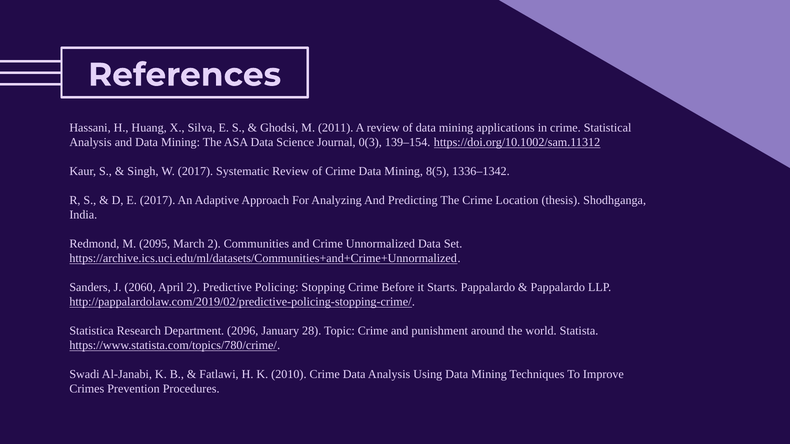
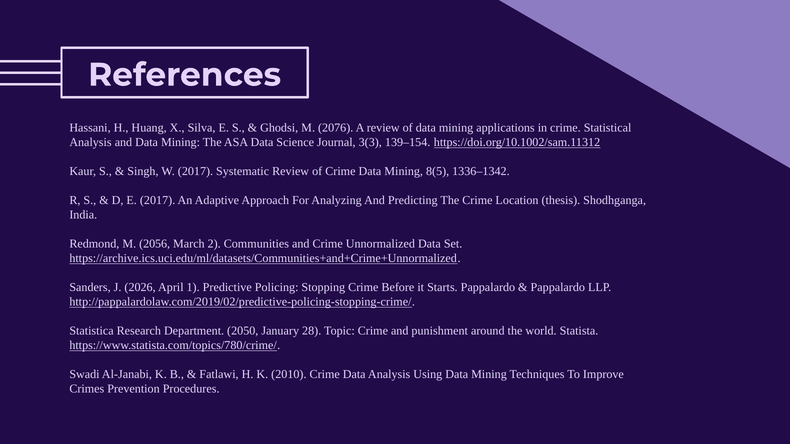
2011: 2011 -> 2076 (336, 128)
0(3: 0(3 -> 3(3 (370, 143)
2095: 2095 -> 2056 (155, 244)
2060: 2060 -> 2026 (140, 288)
April 2: 2 -> 1 (193, 288)
2096: 2096 -> 2050 (243, 331)
